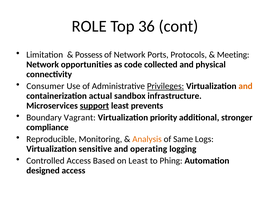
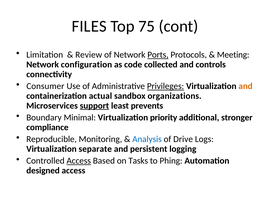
ROLE: ROLE -> FILES (89, 26)
36: 36 -> 75 (147, 26)
Possess: Possess -> Review (89, 55)
Ports underline: none -> present (158, 55)
opportunities: opportunities -> configuration (86, 64)
physical: physical -> controls (211, 64)
infrastructure: infrastructure -> organizations (175, 96)
Vagrant: Vagrant -> Minimal (80, 117)
Analysis colour: orange -> blue (147, 139)
Same: Same -> Drive (183, 139)
sensitive: sensitive -> separate (95, 149)
operating: operating -> persistent (149, 149)
Access underline: none -> present (79, 160)
on Least: Least -> Tasks (138, 160)
